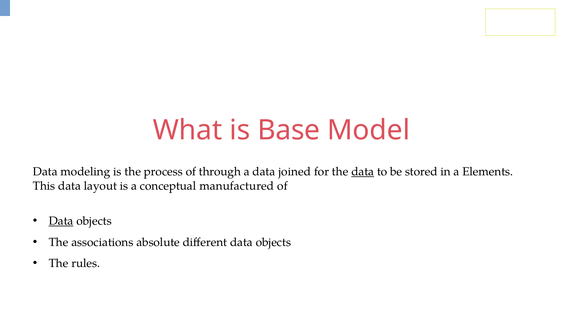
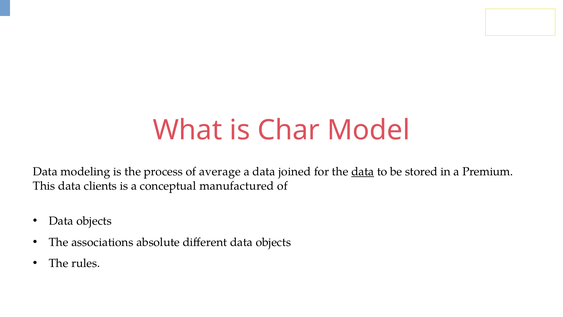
Base: Base -> Char (289, 130)
through: through -> average (220, 172)
Elements: Elements -> Premium (488, 172)
layout: layout -> clients (100, 186)
Data underline: present -> none (61, 221)
